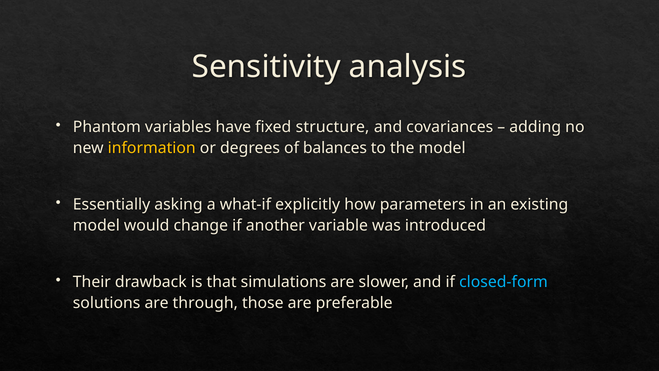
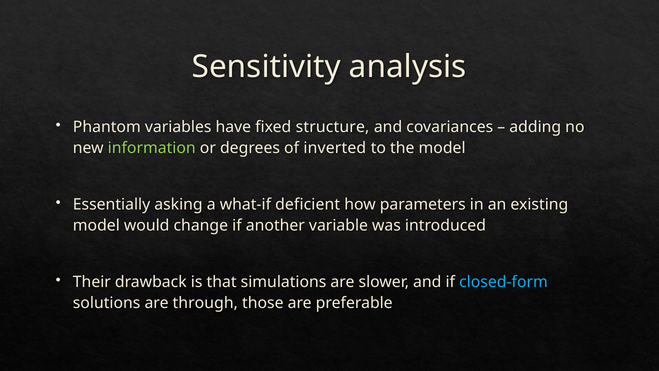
information colour: yellow -> light green (152, 148)
balances: balances -> inverted (335, 148)
explicitly: explicitly -> deficient (308, 204)
